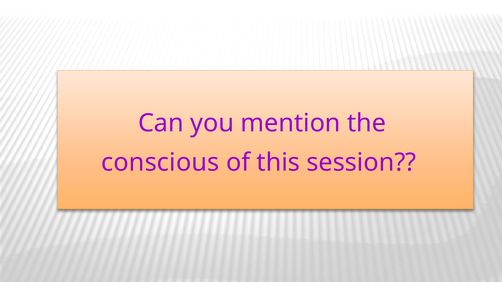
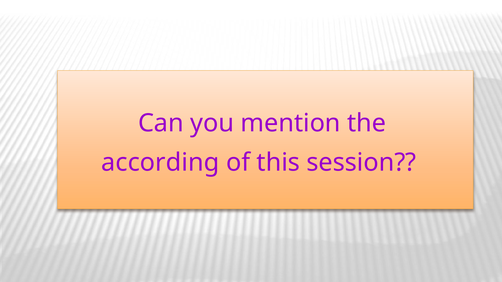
conscious: conscious -> according (160, 163)
